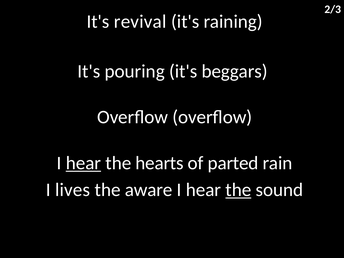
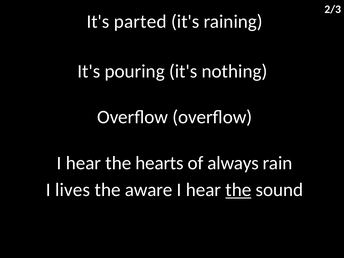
revival: revival -> parted (140, 22)
beggars: beggars -> nothing (235, 71)
hear underline: present -> none (83, 163)
parted: parted -> always (233, 163)
